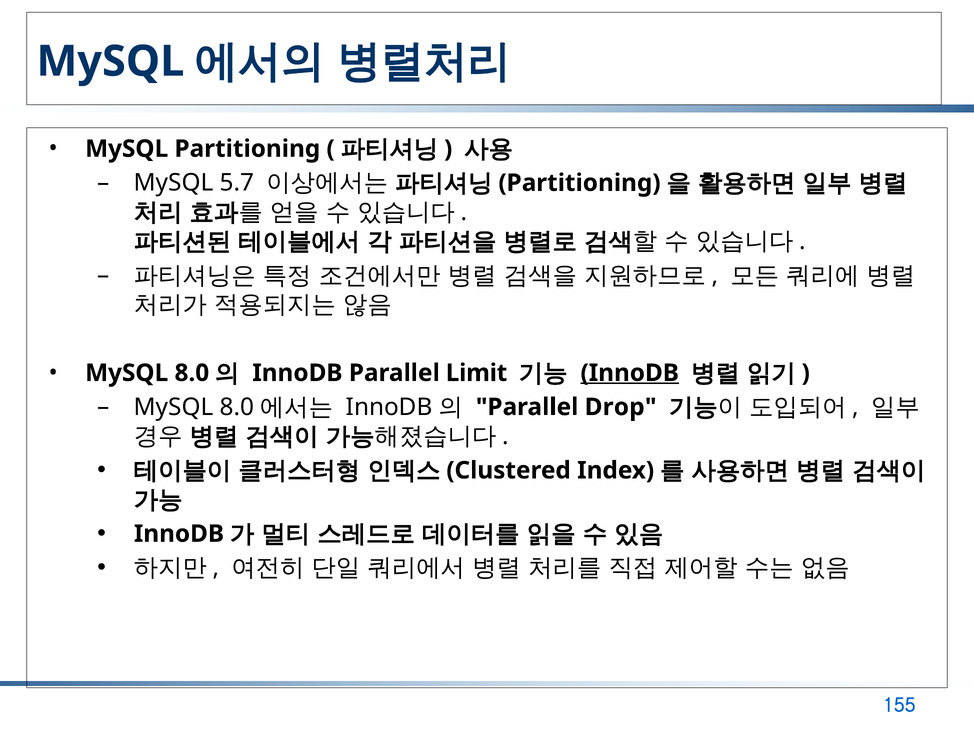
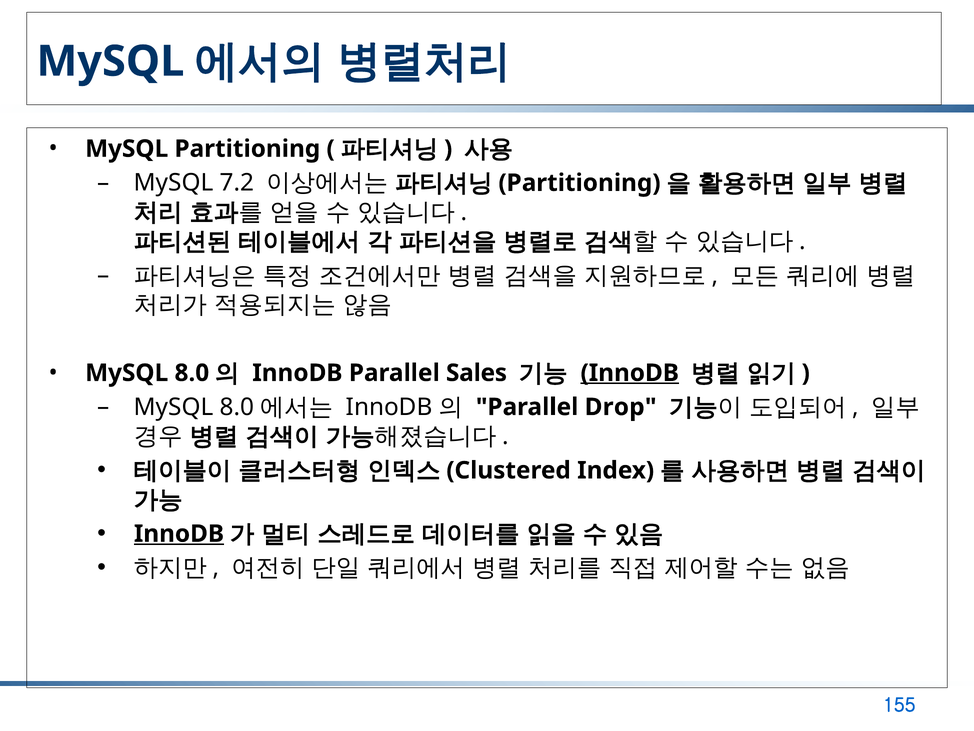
5.7: 5.7 -> 7.2 (237, 183)
Limit: Limit -> Sales (477, 373)
InnoDB underline: none -> present (179, 533)
